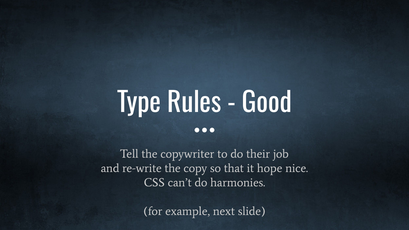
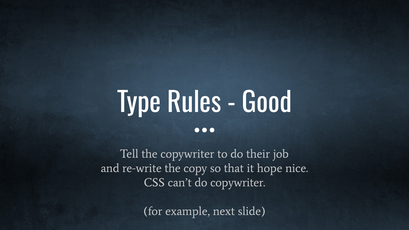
do harmonies: harmonies -> copywriter (238, 183)
